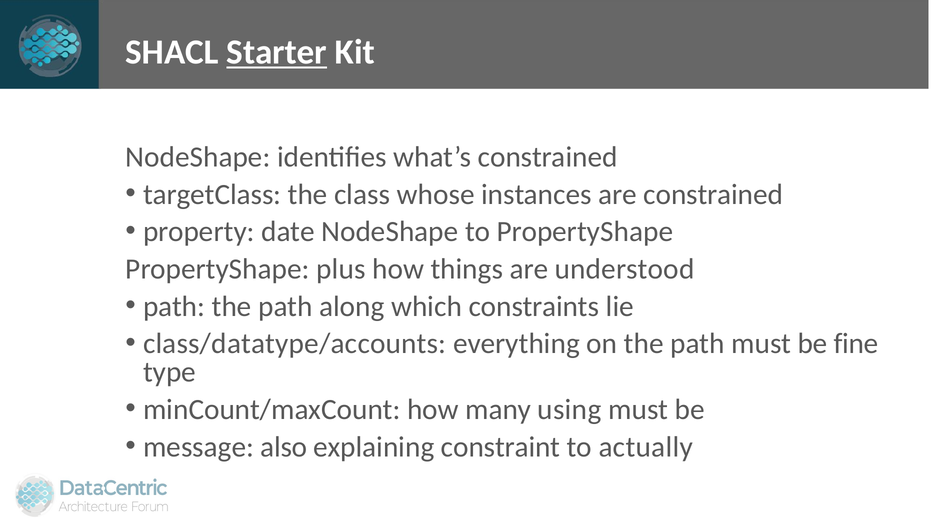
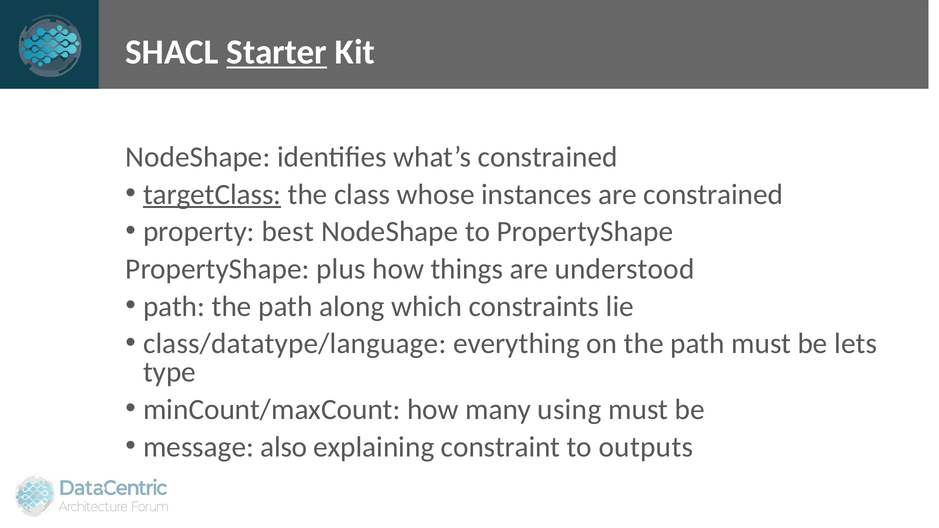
targetClass underline: none -> present (212, 195)
date: date -> best (288, 232)
class/datatype/accounts: class/datatype/accounts -> class/datatype/language (295, 344)
fine: fine -> lets (856, 344)
actually: actually -> outputs (646, 447)
